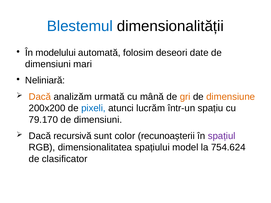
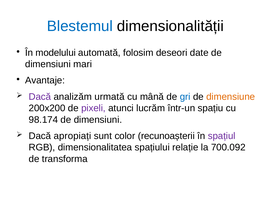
Neliniară: Neliniară -> Avantaje (45, 81)
Dacă colour: orange -> purple (40, 97)
gri colour: orange -> blue (185, 97)
pixeli colour: blue -> purple (93, 108)
79.170: 79.170 -> 98.174 (43, 120)
recursivă: recursivă -> apropiați (72, 136)
model: model -> relație (185, 148)
754.624: 754.624 -> 700.092 (228, 148)
clasificator: clasificator -> transforma (65, 159)
